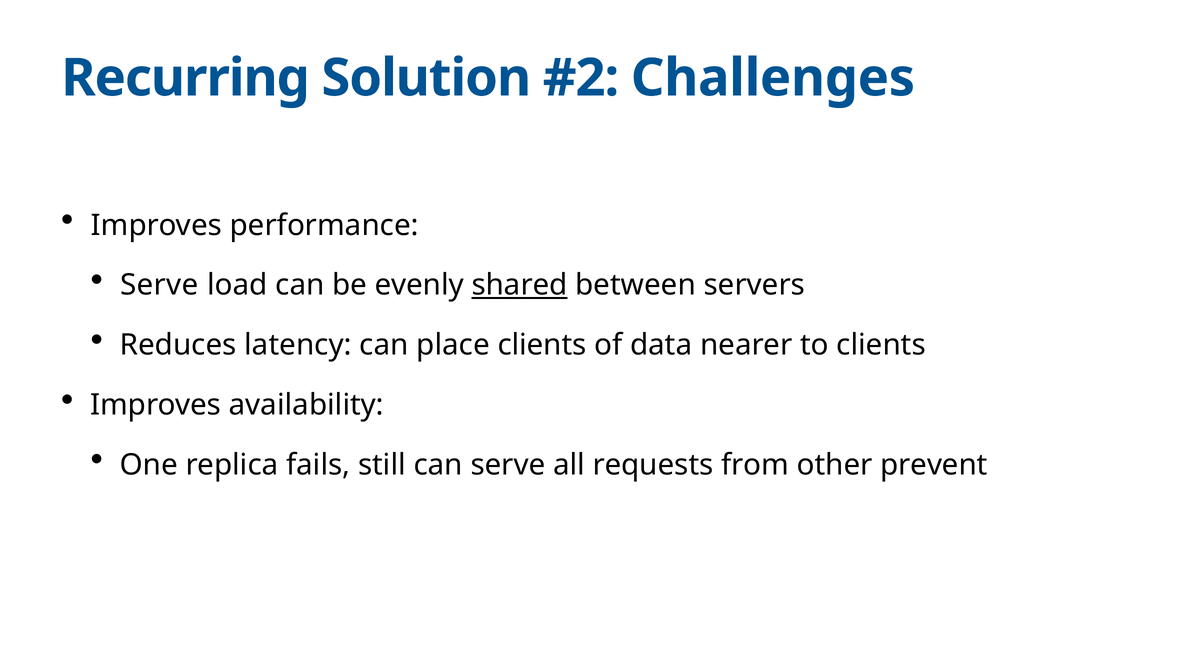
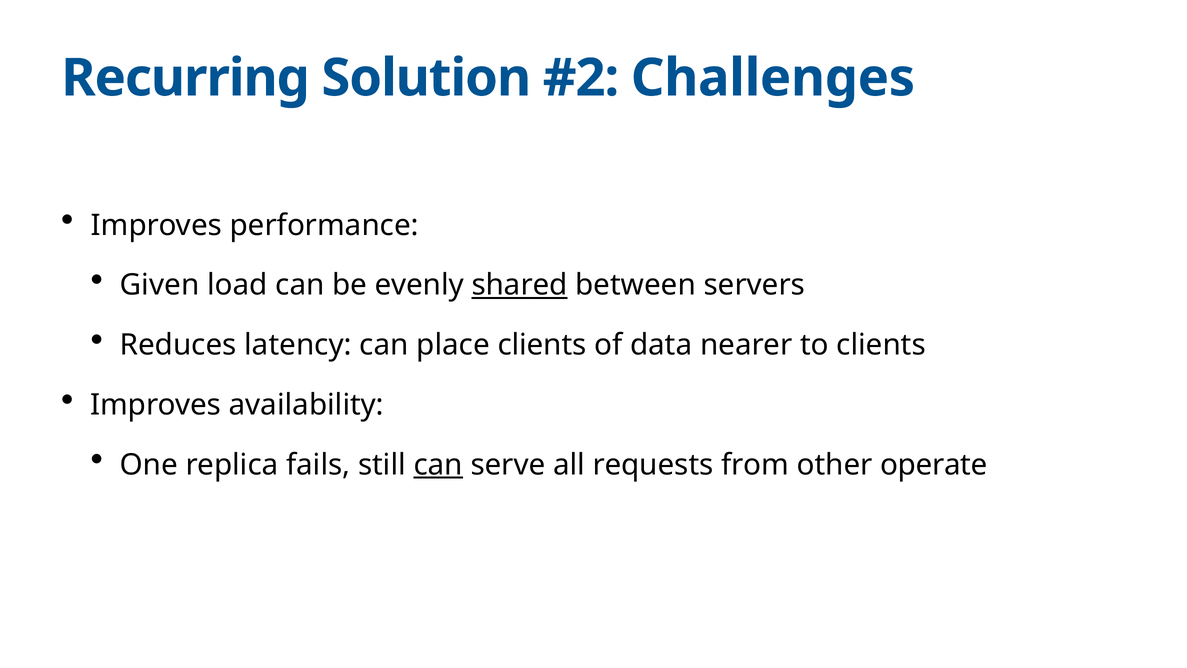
Serve: Serve -> Given (160, 285)
can underline: none -> present (438, 465)
prevent: prevent -> operate (934, 465)
